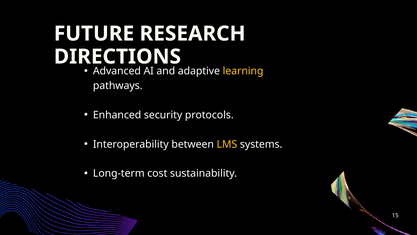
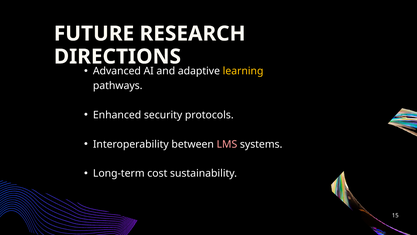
LMS colour: yellow -> pink (227, 144)
